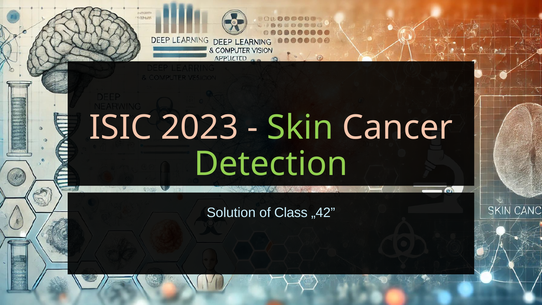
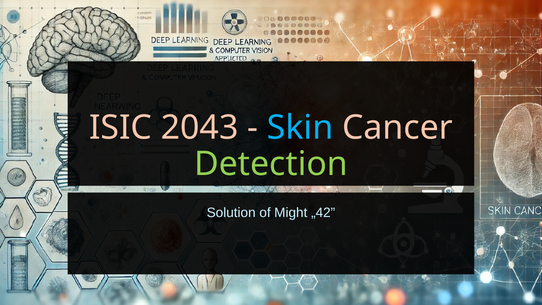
2023: 2023 -> 2043 (200, 127)
Skin colour: light green -> light blue (300, 127)
Class: Class -> Might (291, 212)
